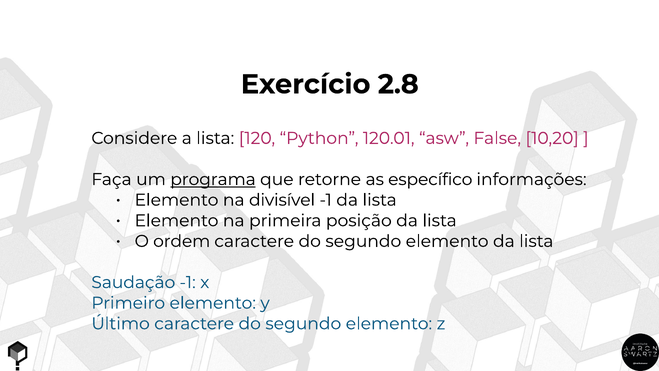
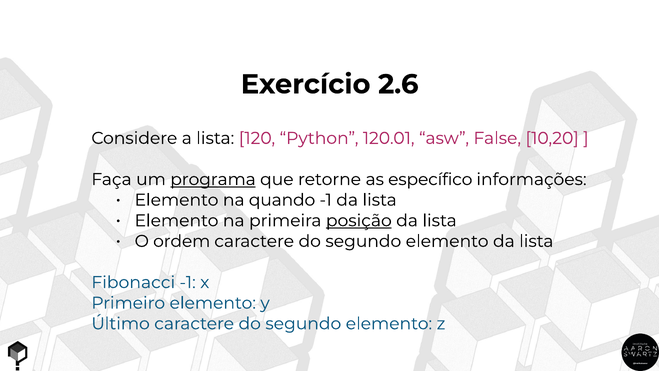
2.8: 2.8 -> 2.6 (398, 84)
divisível: divisível -> quando (282, 200)
posição underline: none -> present (359, 220)
Saudação: Saudação -> Fibonacci (133, 282)
